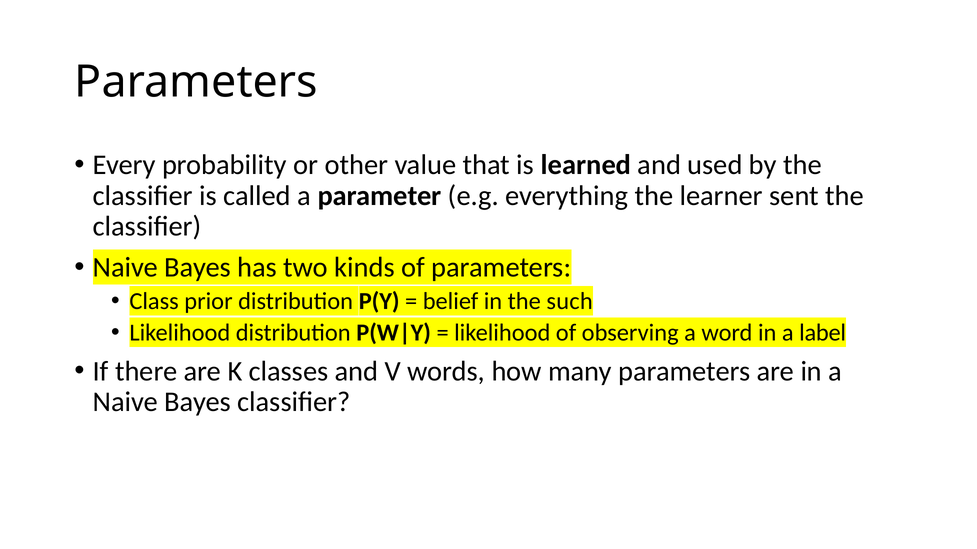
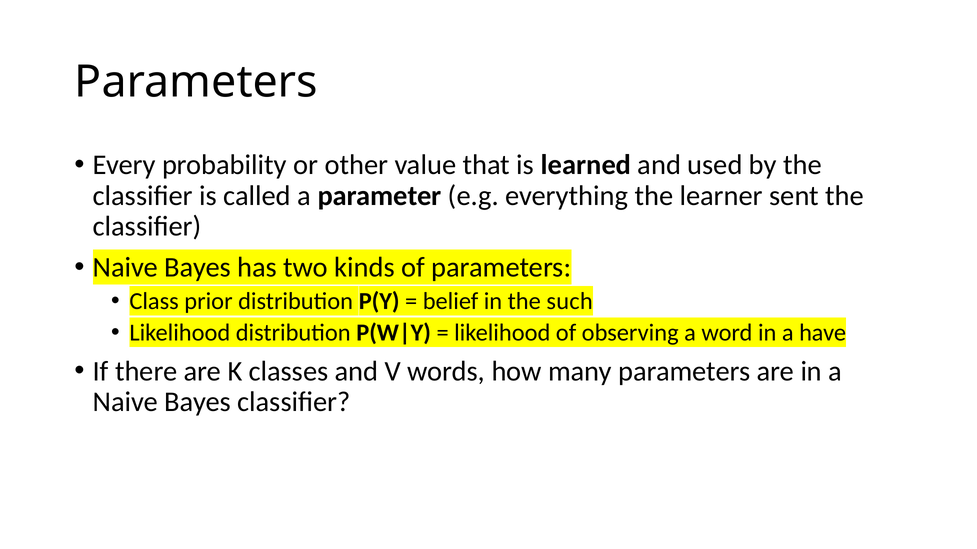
label: label -> have (823, 333)
